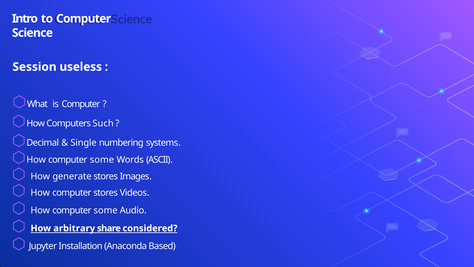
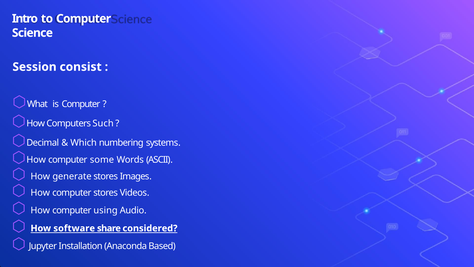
useless: useless -> consist (81, 67)
Single: Single -> Which (84, 142)
some: some -> using (106, 210)
arbitrary: arbitrary -> software (74, 228)
